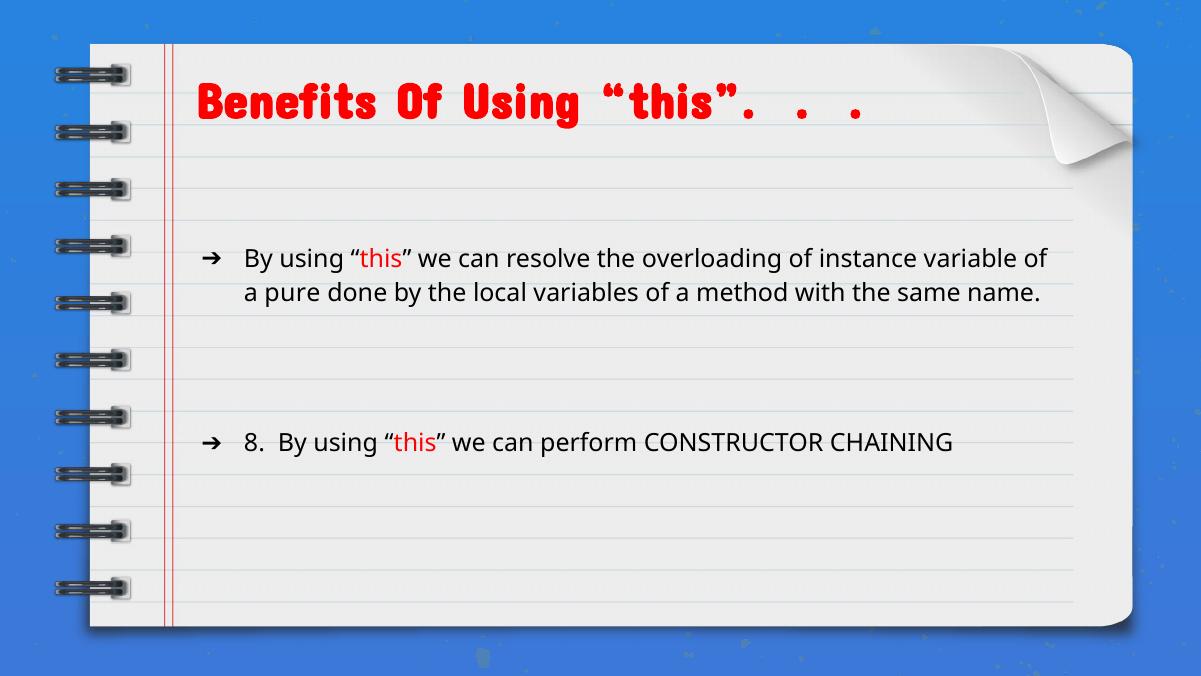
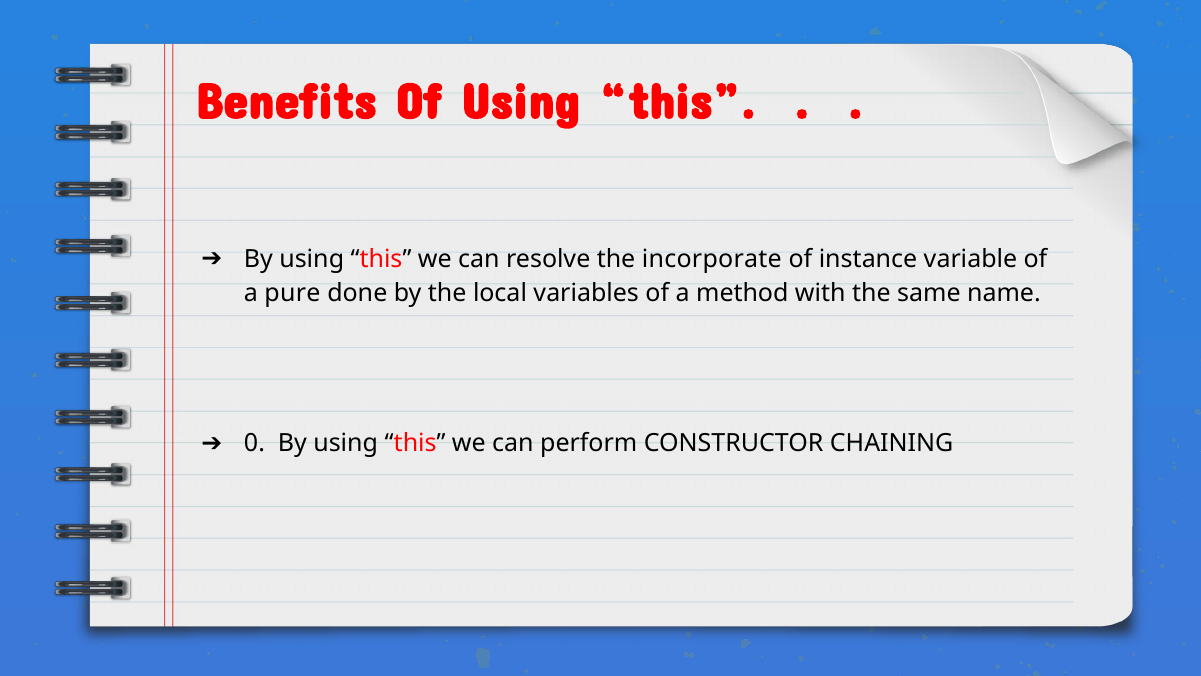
overloading: overloading -> incorporate (712, 259)
8: 8 -> 0 (254, 443)
